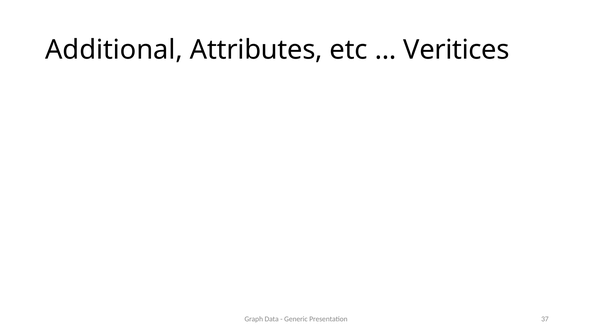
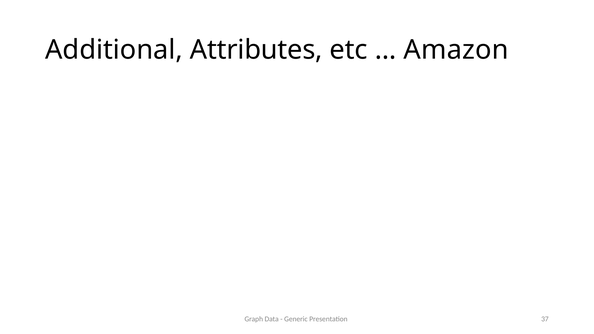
Veritices: Veritices -> Amazon (456, 50)
